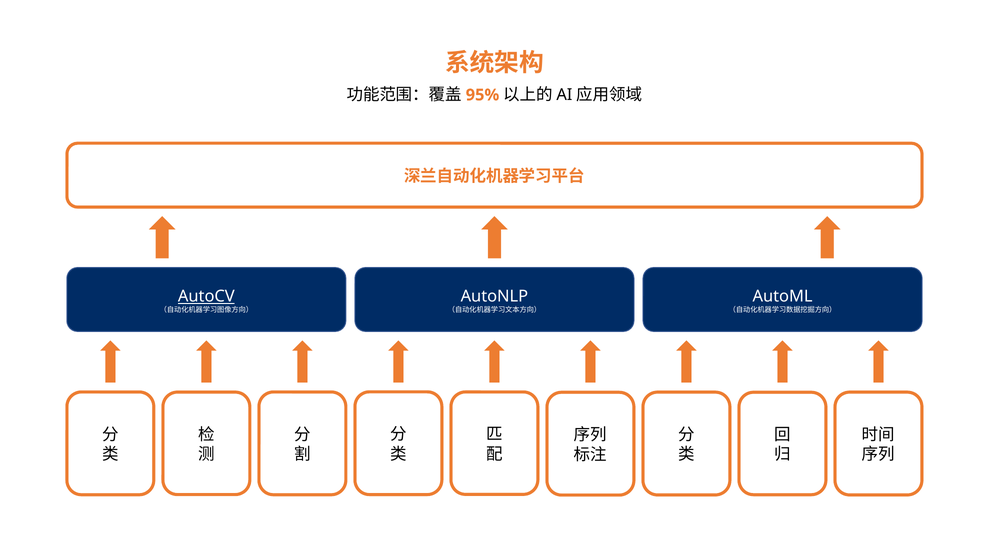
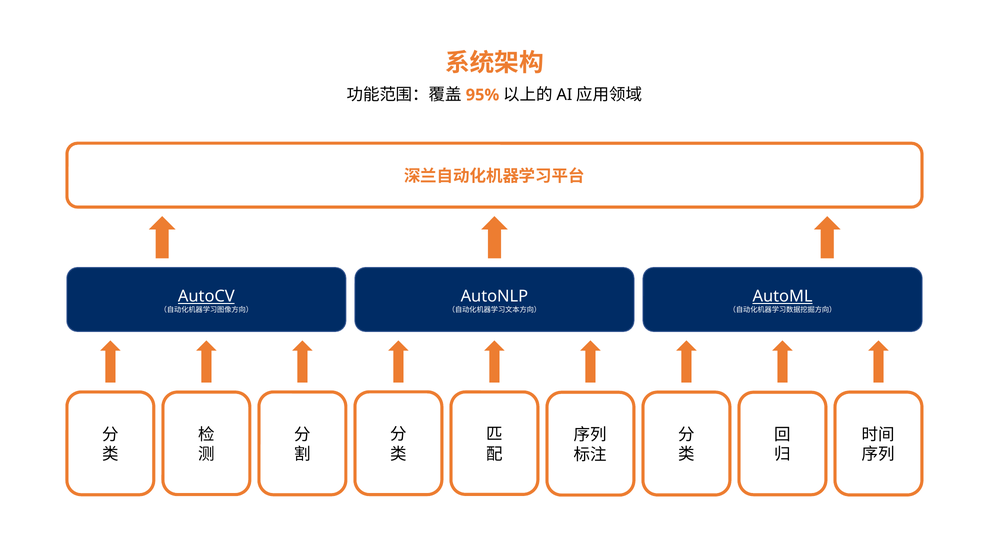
AutoML underline: none -> present (783, 296)
